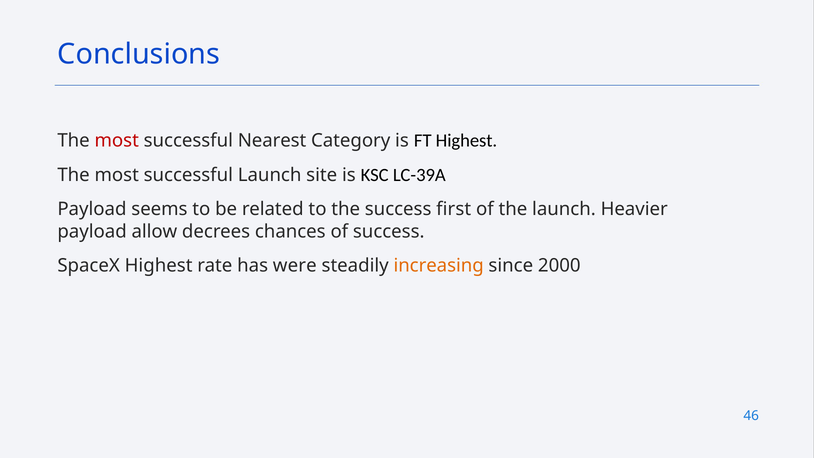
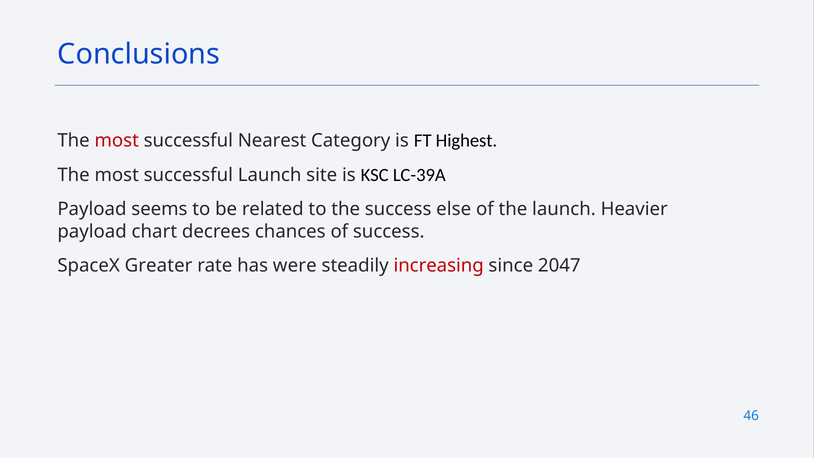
first: first -> else (454, 209)
allow: allow -> chart (154, 231)
SpaceX Highest: Highest -> Greater (159, 266)
increasing colour: orange -> red (439, 266)
2000: 2000 -> 2047 (559, 266)
